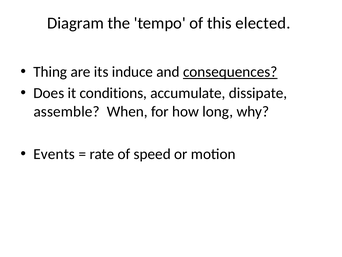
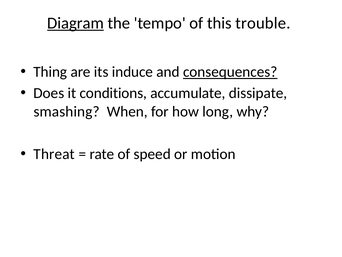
Diagram underline: none -> present (76, 23)
elected: elected -> trouble (263, 23)
assemble: assemble -> smashing (67, 111)
Events: Events -> Threat (54, 154)
